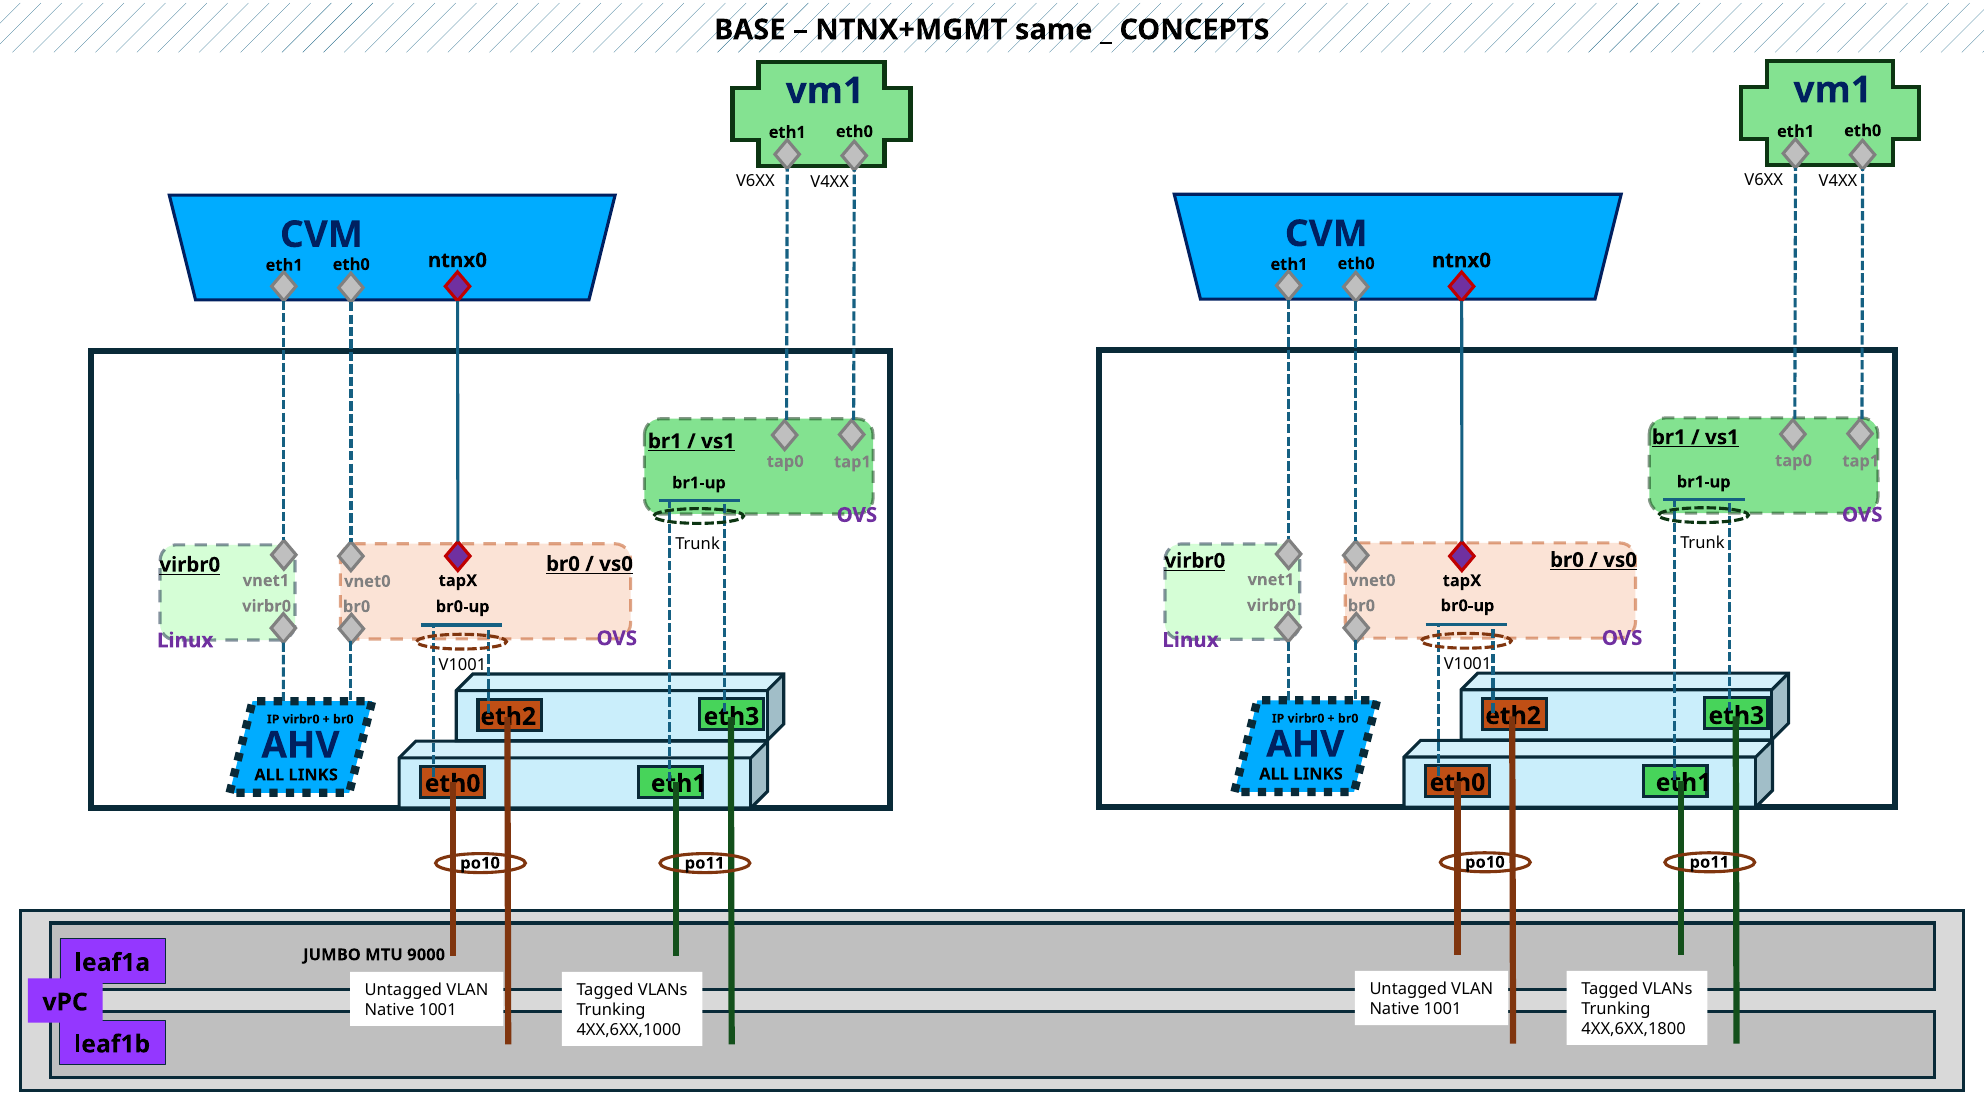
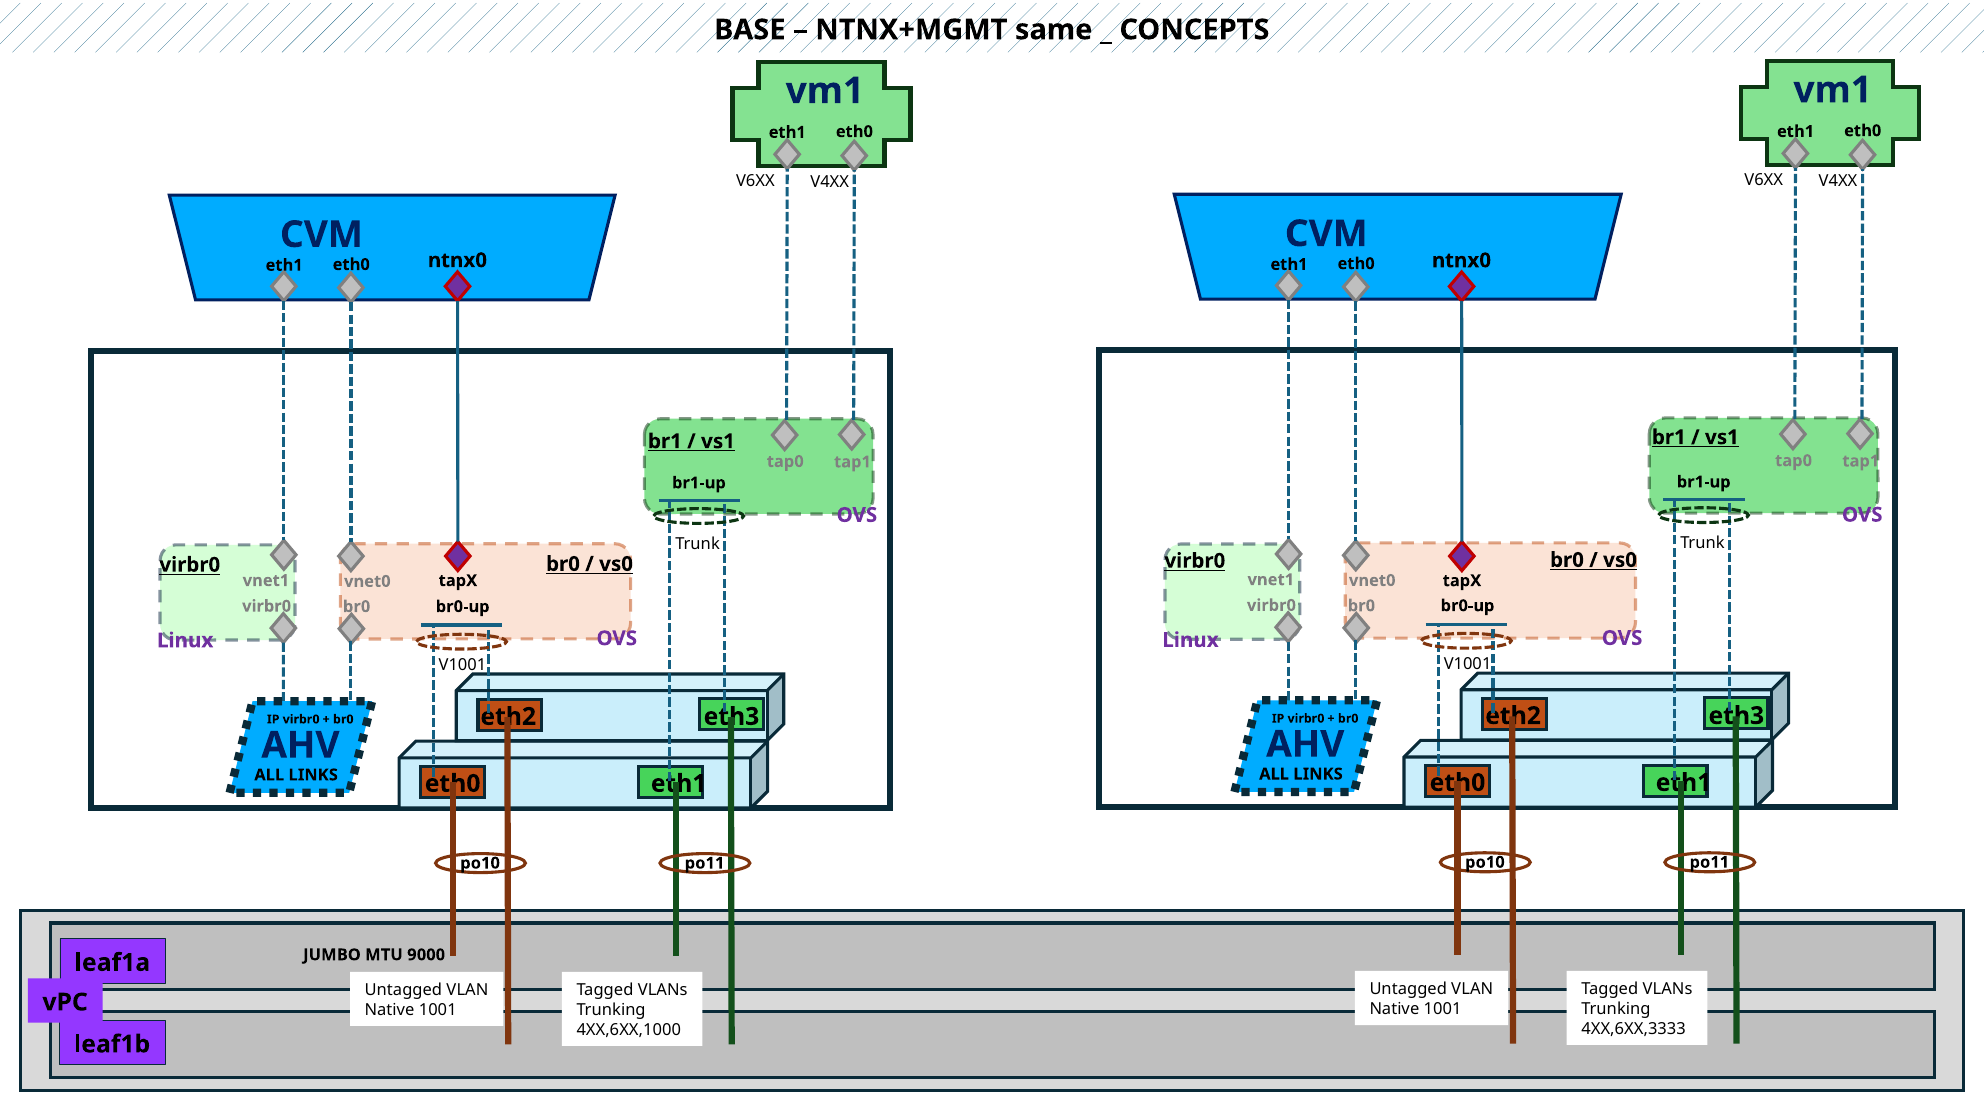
4XX,6XX,1800: 4XX,6XX,1800 -> 4XX,6XX,3333 (1634, 1029)
